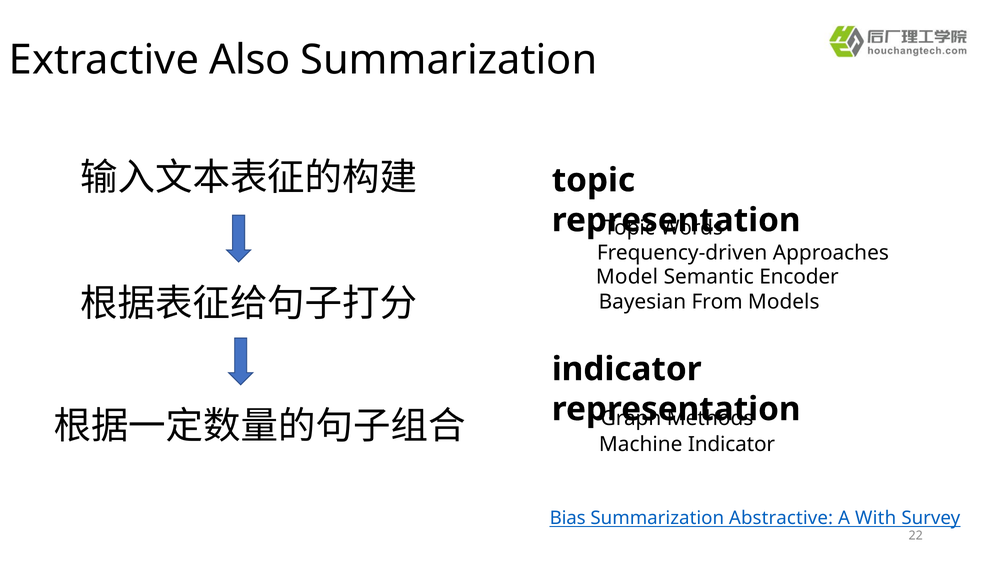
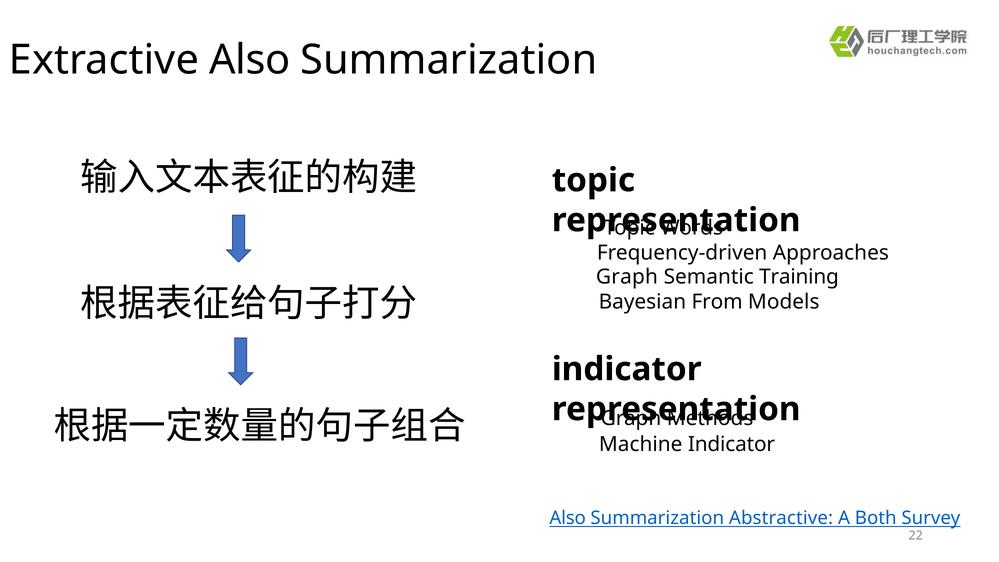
Model: Model -> Graph (627, 277)
Encoder: Encoder -> Training (799, 277)
Bias: Bias -> Also (568, 518)
With: With -> Both (876, 518)
